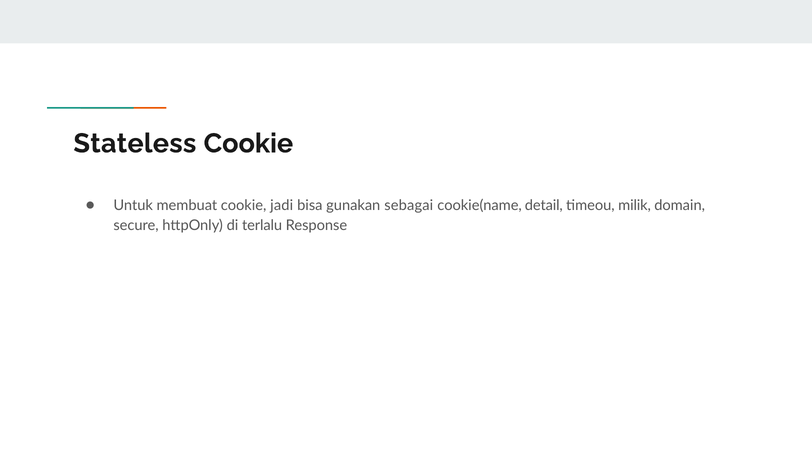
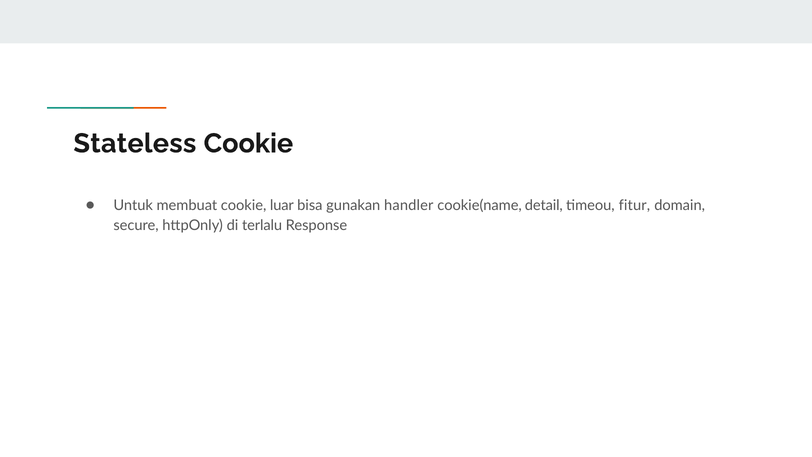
jadi: jadi -> luar (282, 205)
sebagai: sebagai -> handler (409, 205)
milik: milik -> fitur (634, 205)
